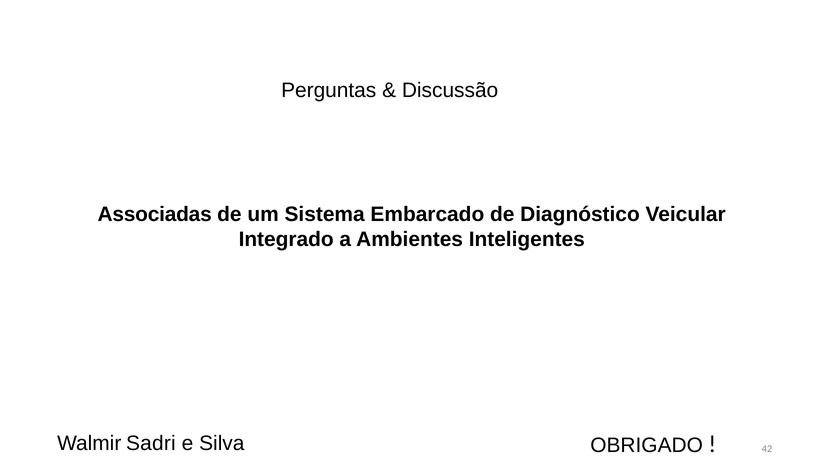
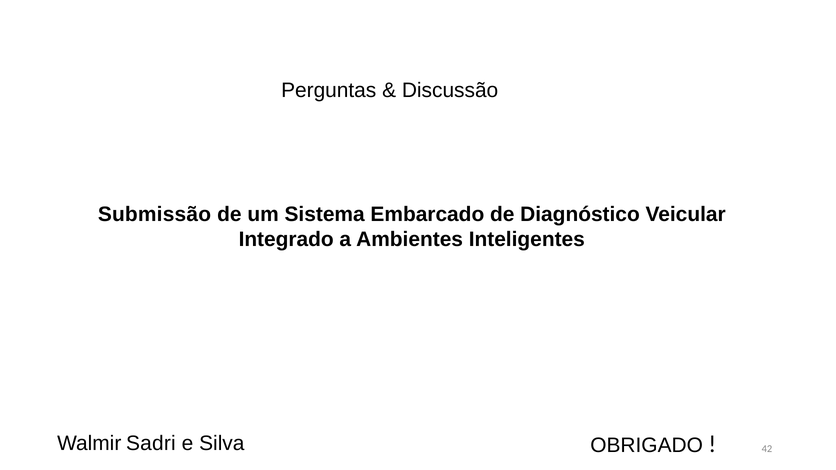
Associadas: Associadas -> Submissão (154, 215)
